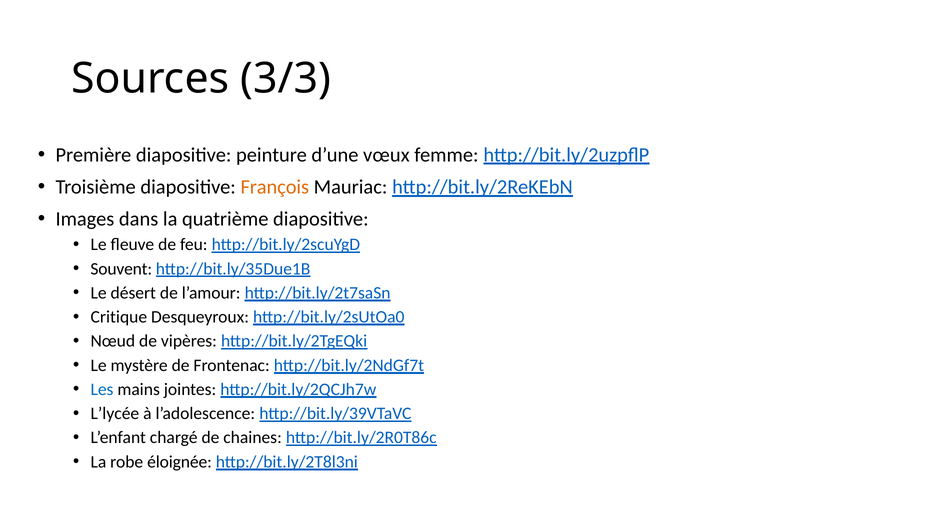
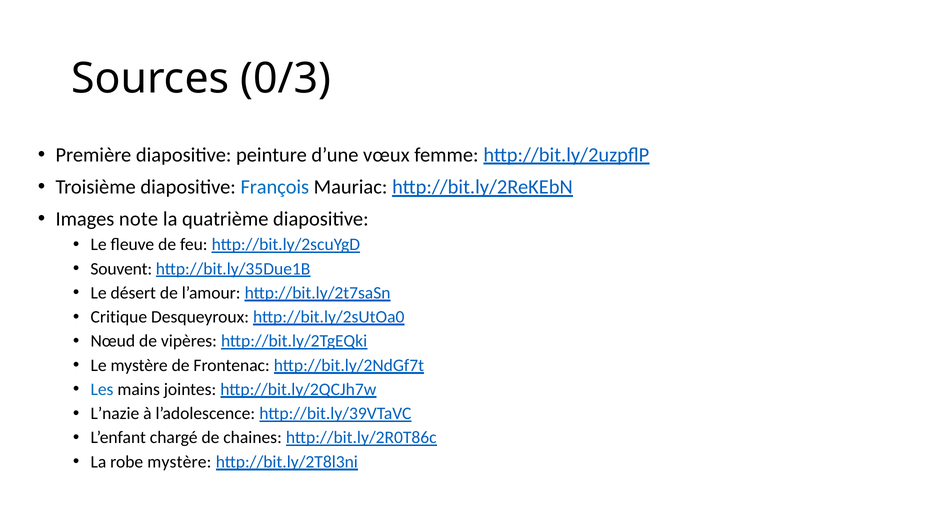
3/3: 3/3 -> 0/3 (286, 79)
François colour: orange -> blue (275, 187)
dans: dans -> note (139, 219)
L’lycée: L’lycée -> L’nazie (115, 413)
robe éloignée: éloignée -> mystère (179, 462)
